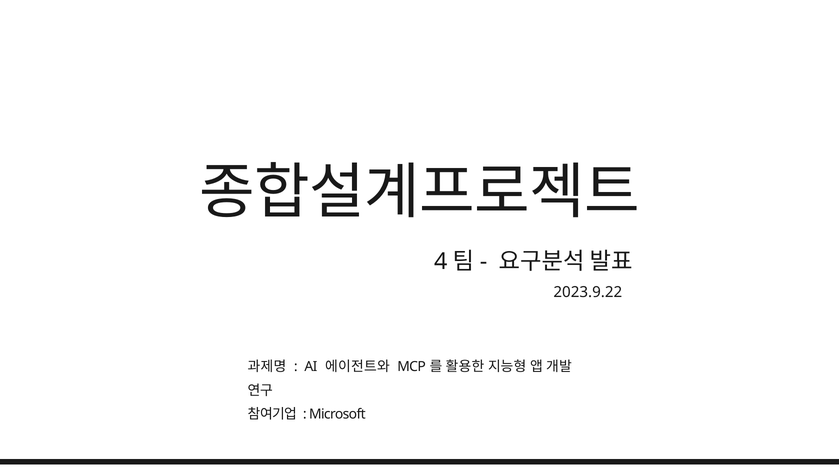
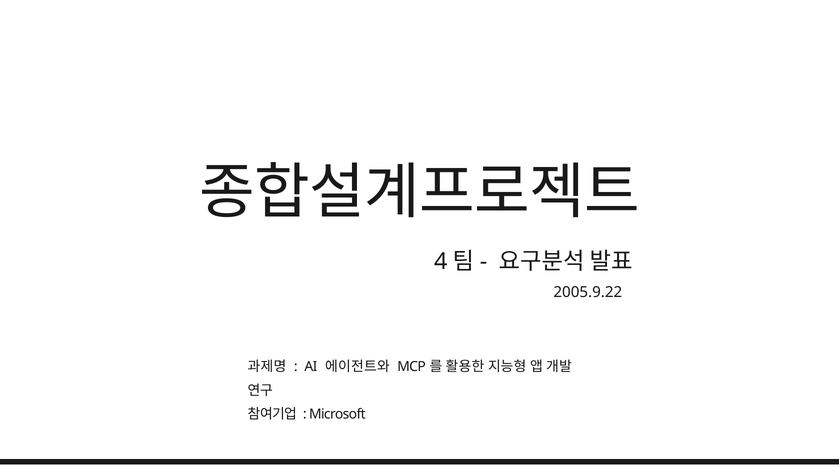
2023.9.22: 2023.9.22 -> 2005.9.22 (588, 292)
